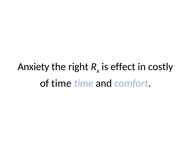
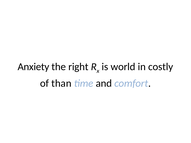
effect: effect -> world (123, 67)
of time: time -> than (61, 83)
